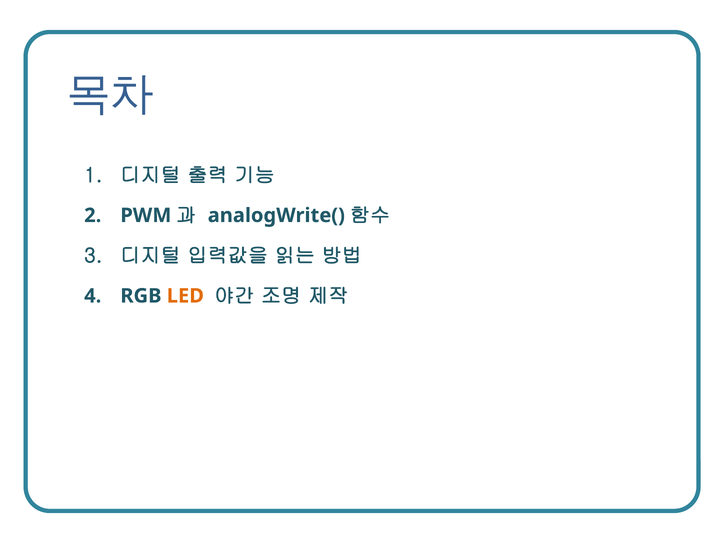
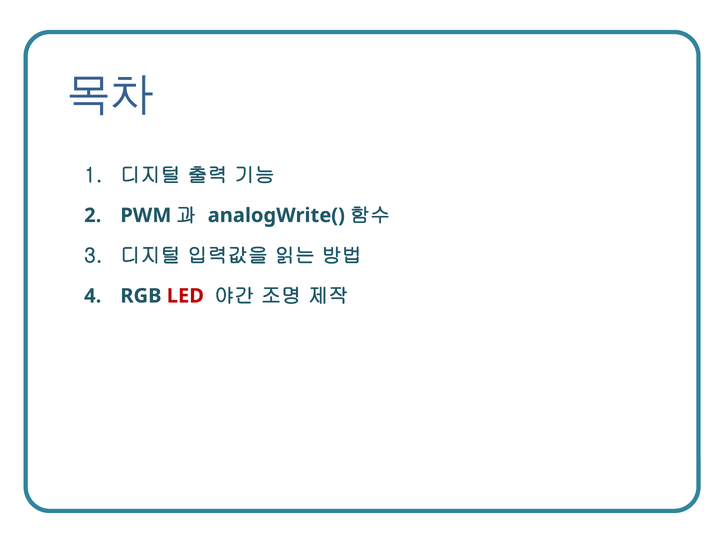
LED colour: orange -> red (185, 296)
